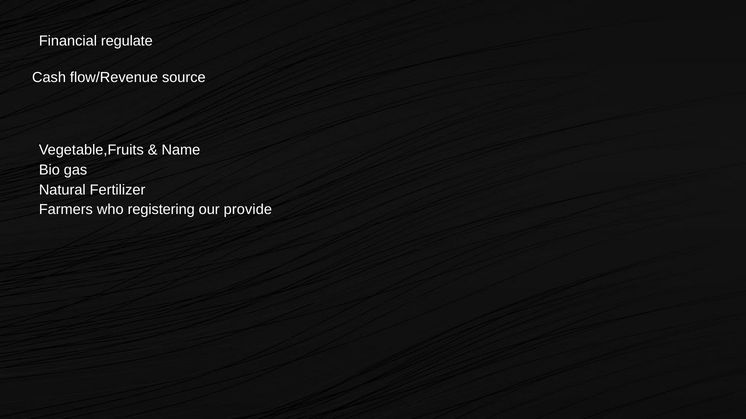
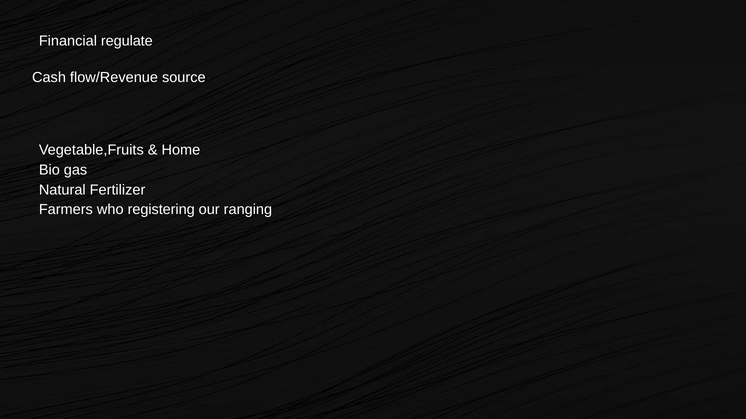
Name: Name -> Home (181, 150)
provide: provide -> ranging (248, 210)
